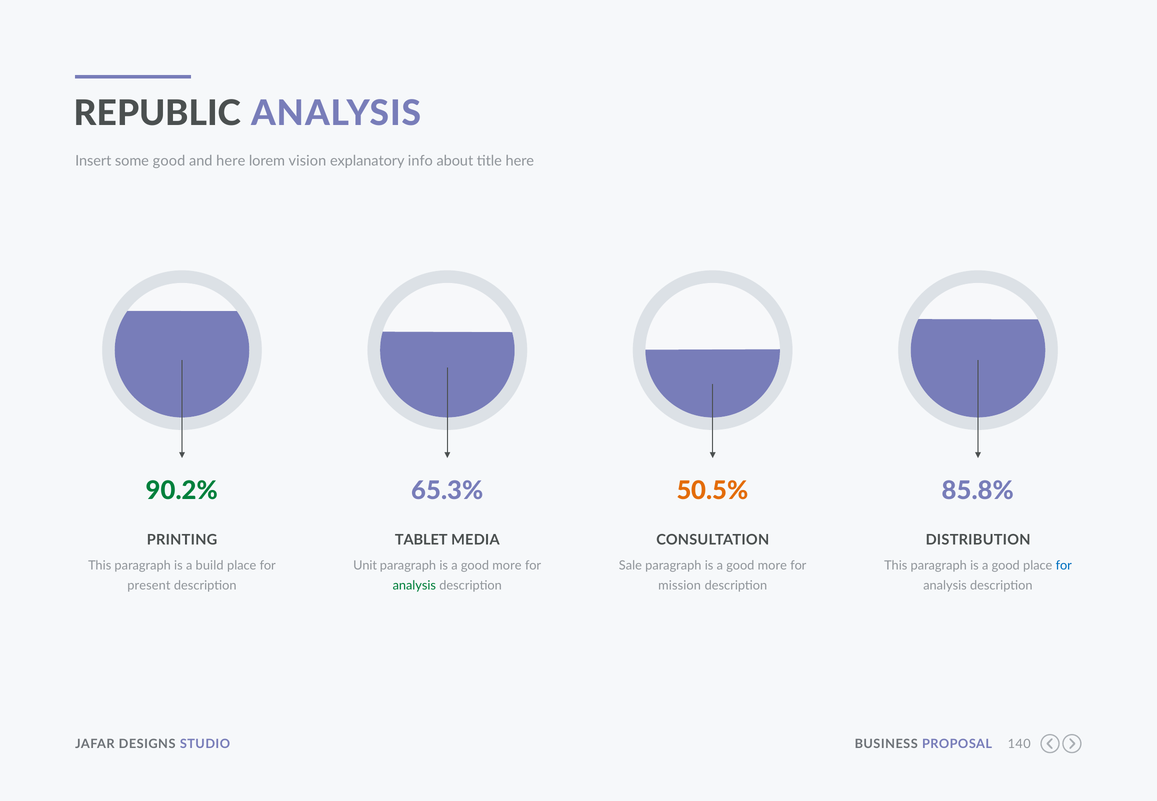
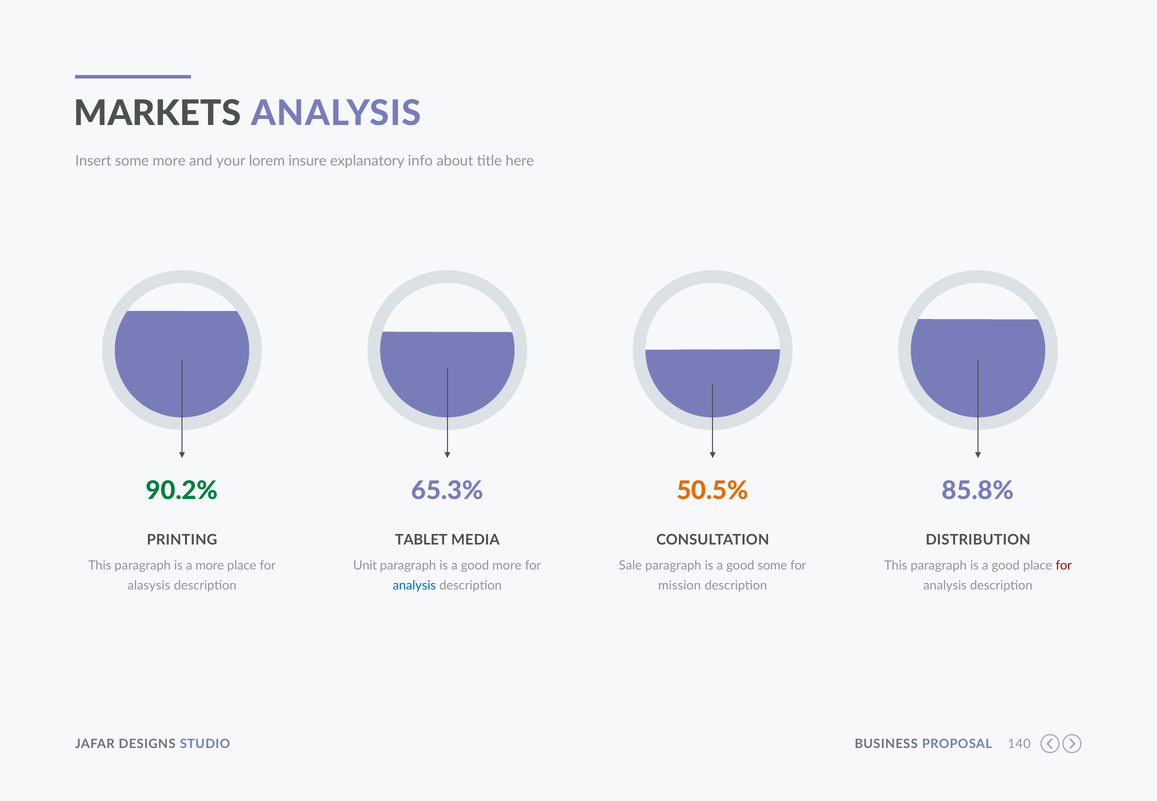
REPUBLIC: REPUBLIC -> MARKETS (157, 113)
some good: good -> more (169, 161)
and here: here -> your (231, 161)
vision: vision -> insure (308, 161)
a build: build -> more (210, 565)
more: more -> some (772, 565)
for colour: blue -> red (1064, 565)
present: present -> alasysis (149, 585)
analysis colour: green -> blue (414, 585)
